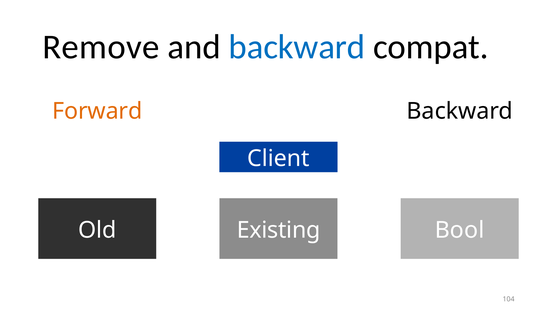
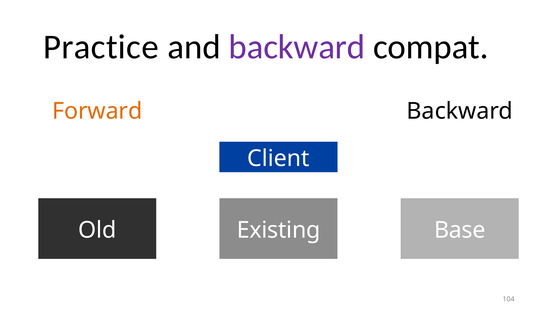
Remove: Remove -> Practice (101, 47)
backward colour: blue -> purple (297, 47)
Bool: Bool -> Base (460, 230)
